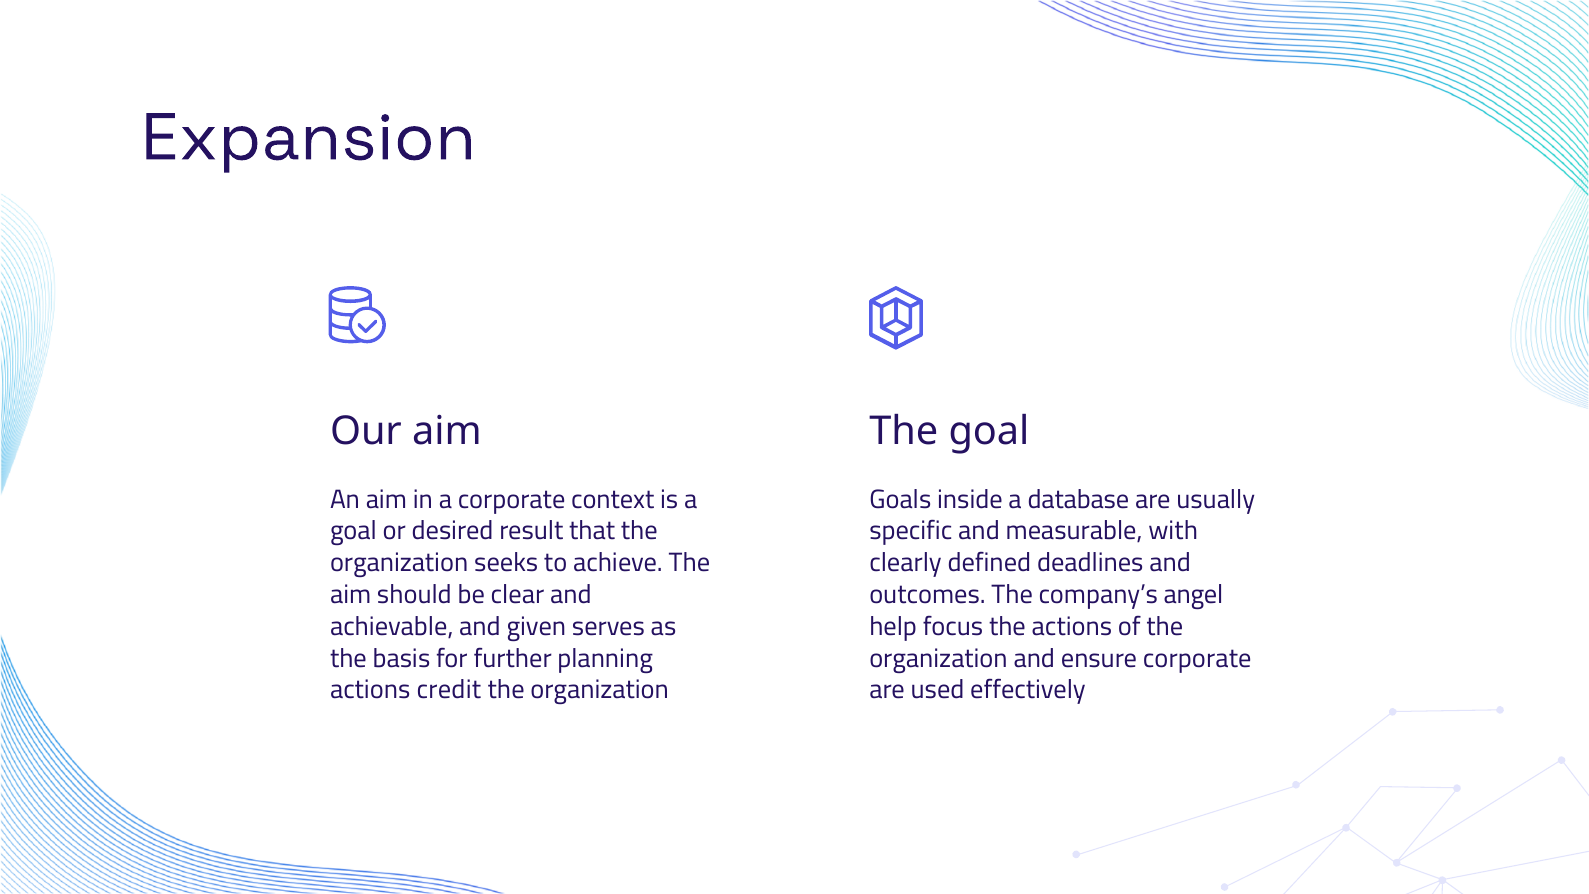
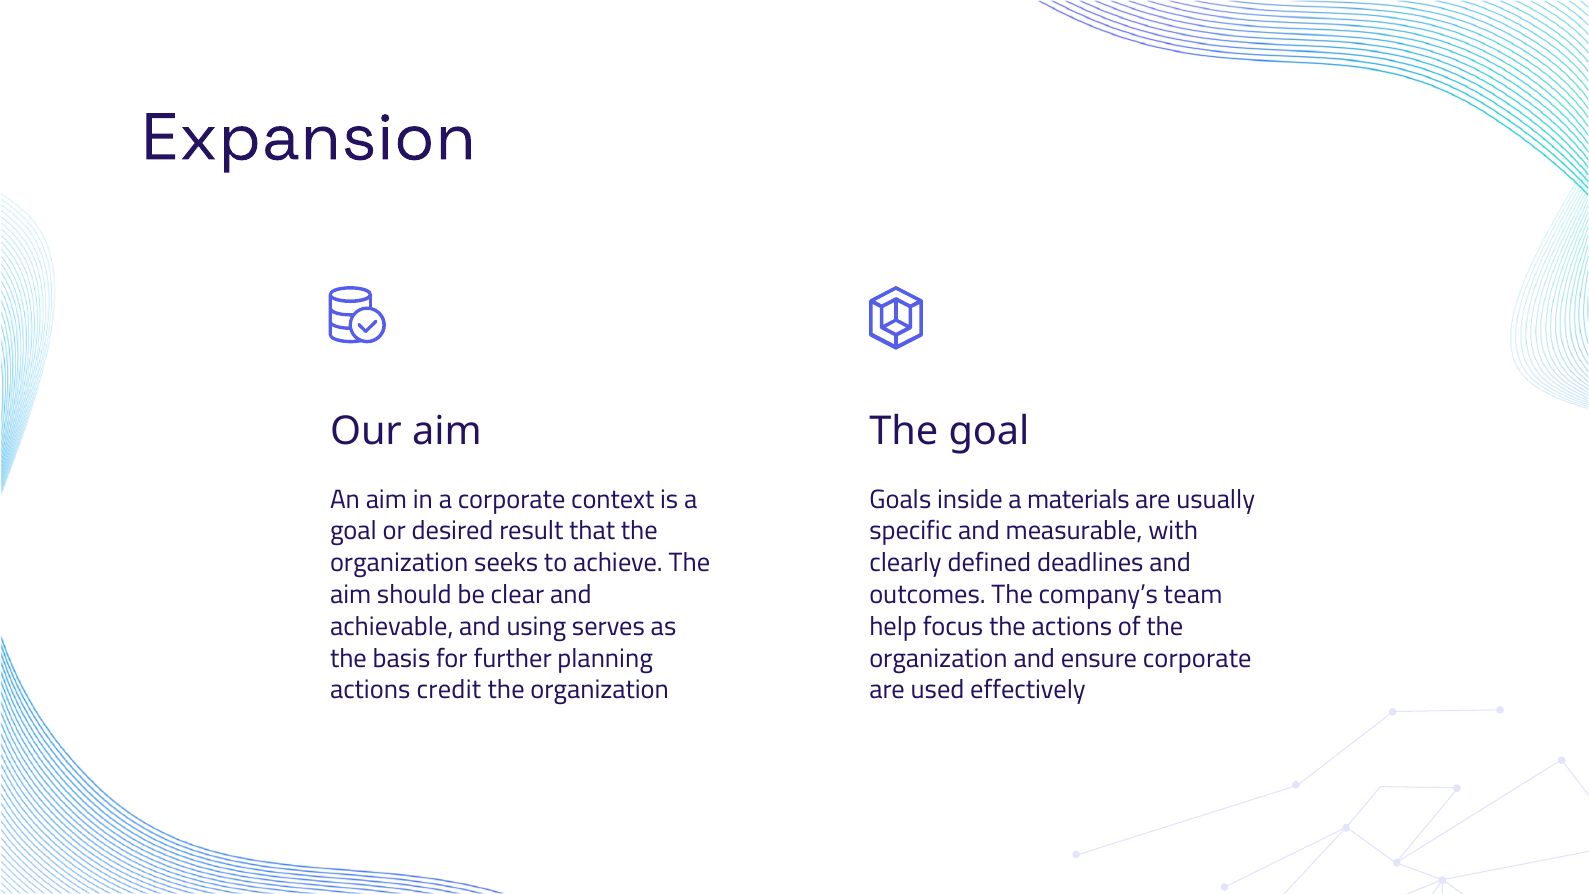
database: database -> materials (1078, 499)
angel: angel -> team (1193, 595)
given: given -> using (536, 626)
